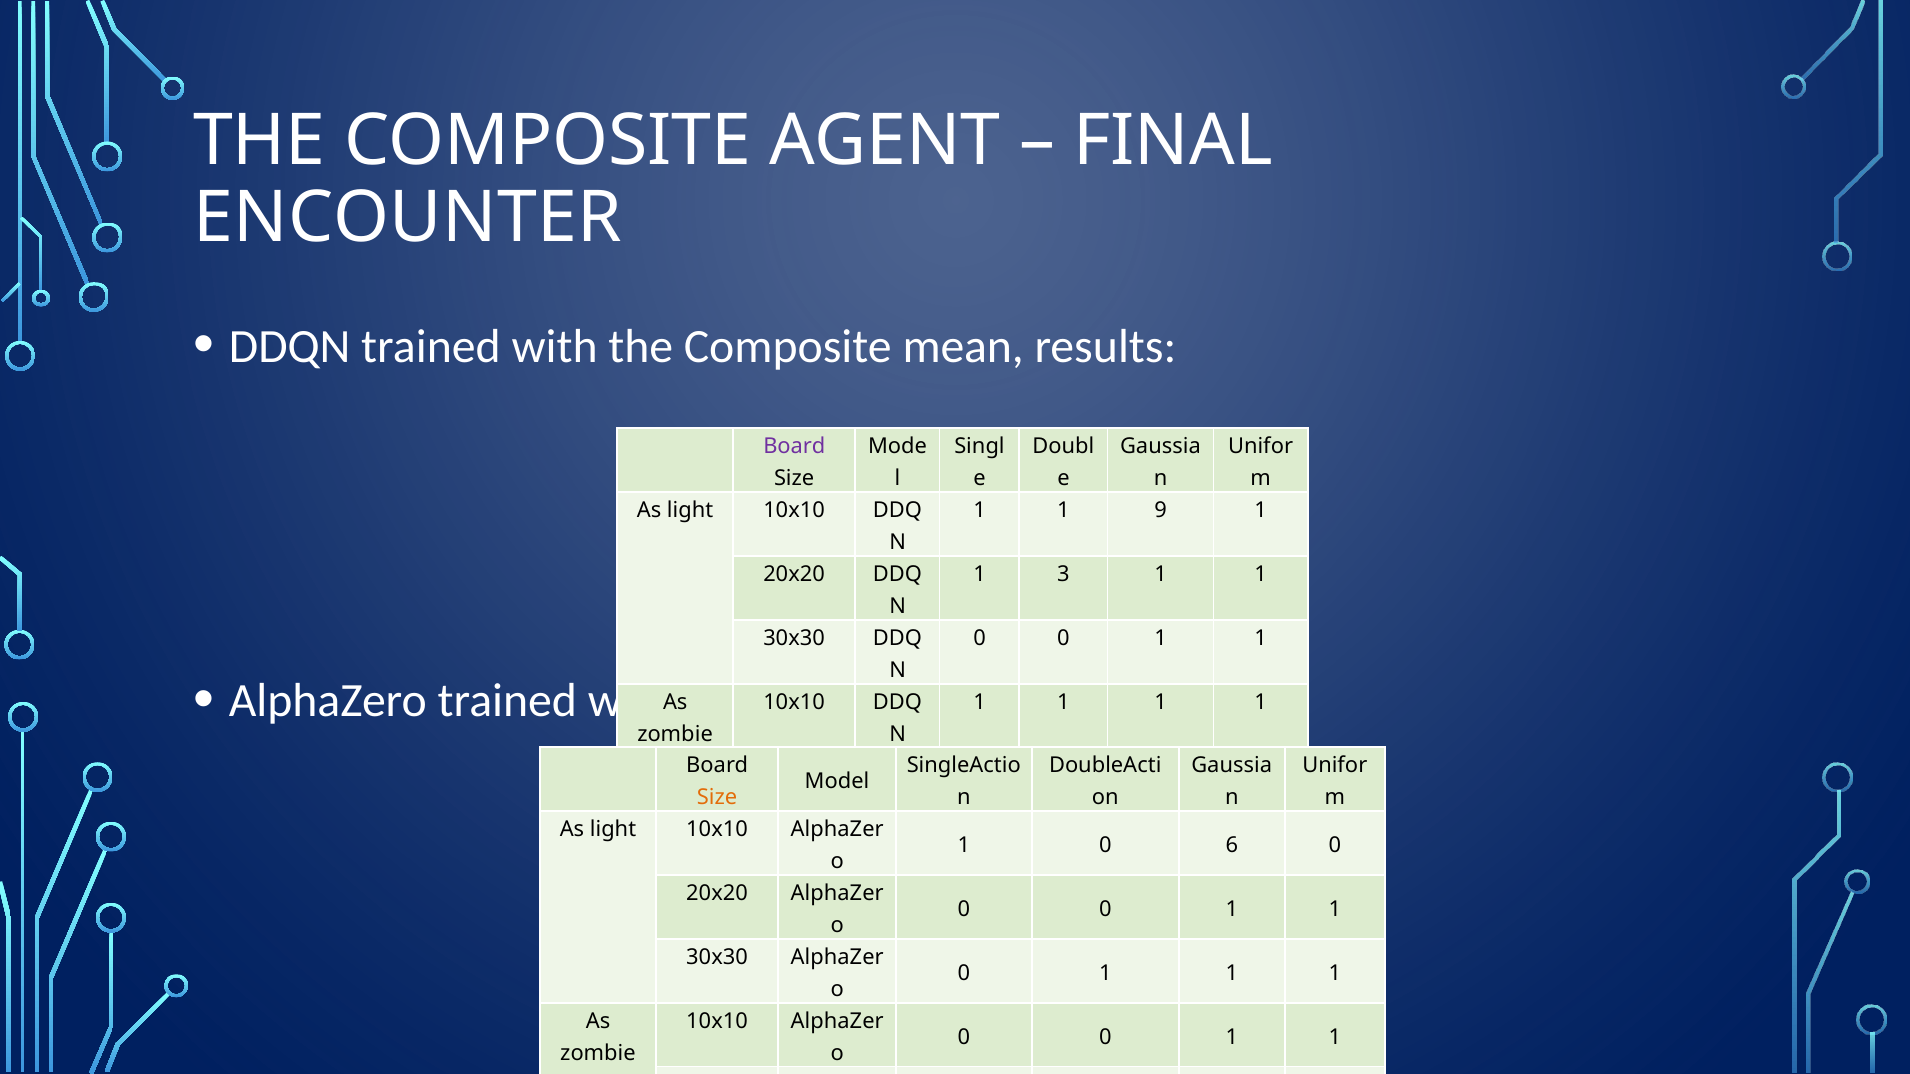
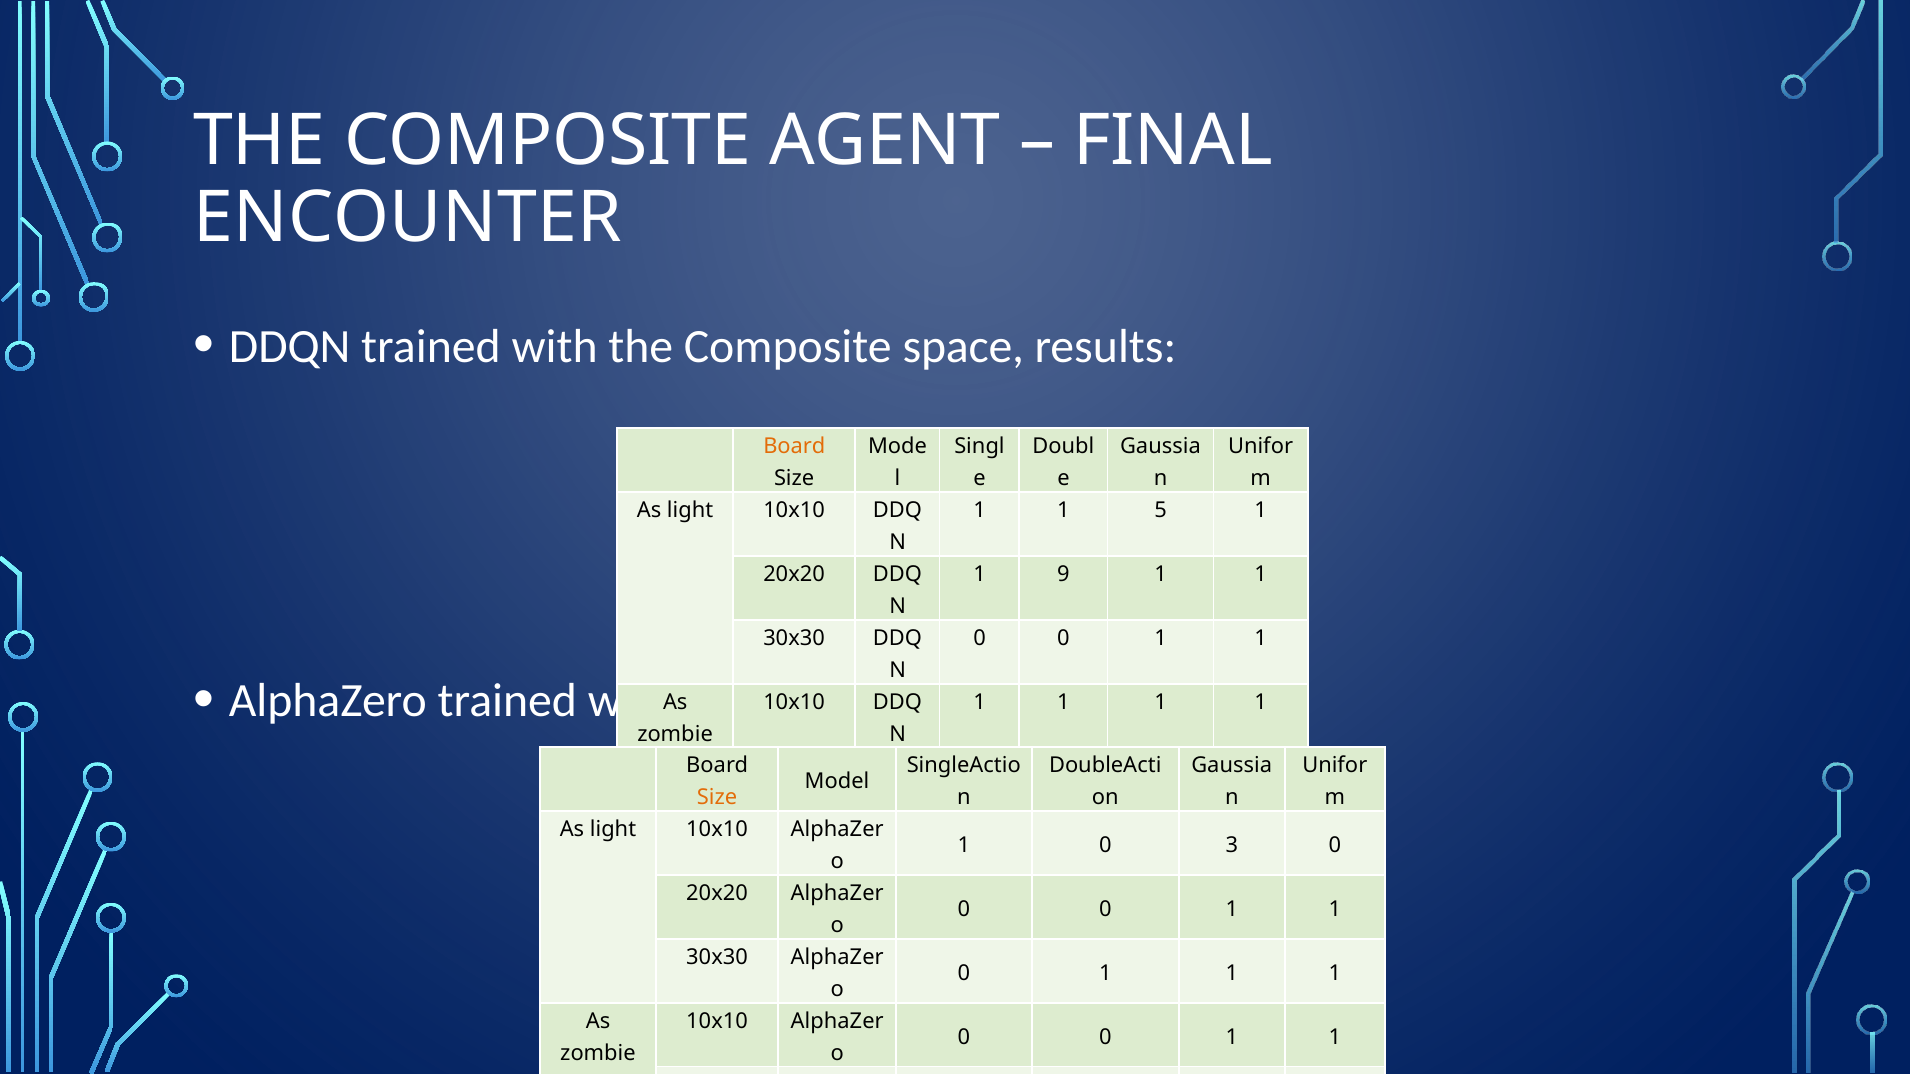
mean: mean -> space (963, 346)
Board colour: purple -> orange (794, 447)
9: 9 -> 5 (1161, 511)
3: 3 -> 9 (1063, 574)
6: 6 -> 3 (1232, 846)
